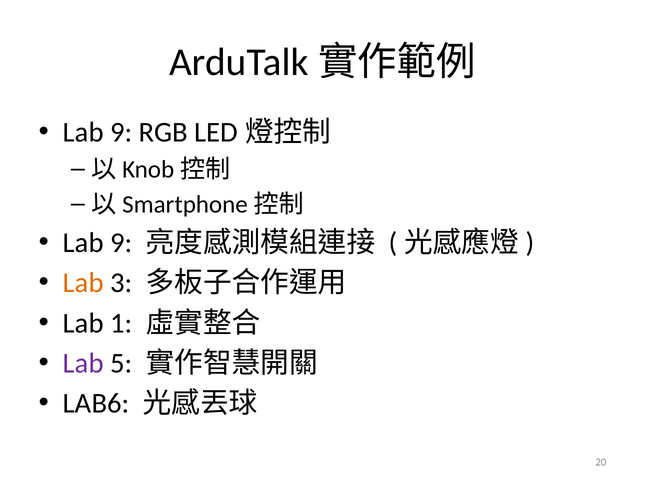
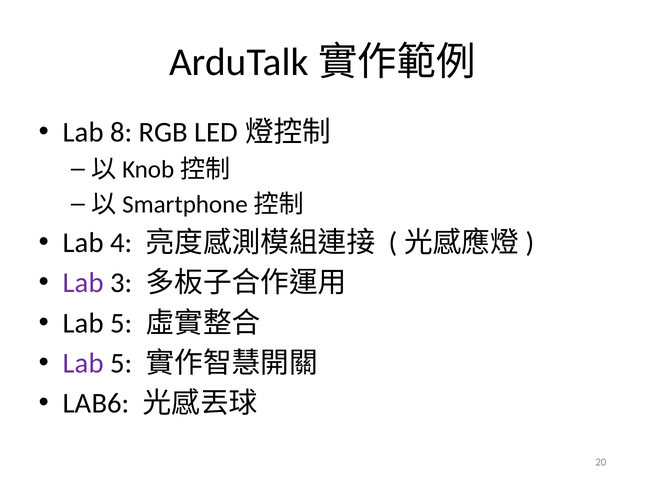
9: 9 -> 8 (121, 132)
9: 9 -> 4 (121, 243)
Lab colour: orange -> purple (83, 283)
1: 1 -> 5 (121, 323)
